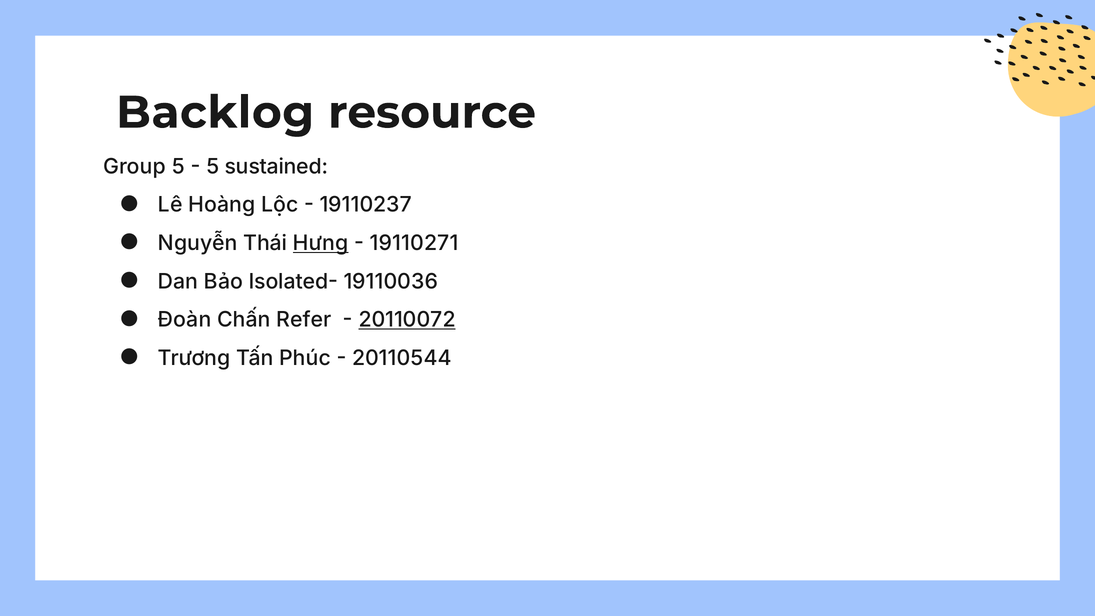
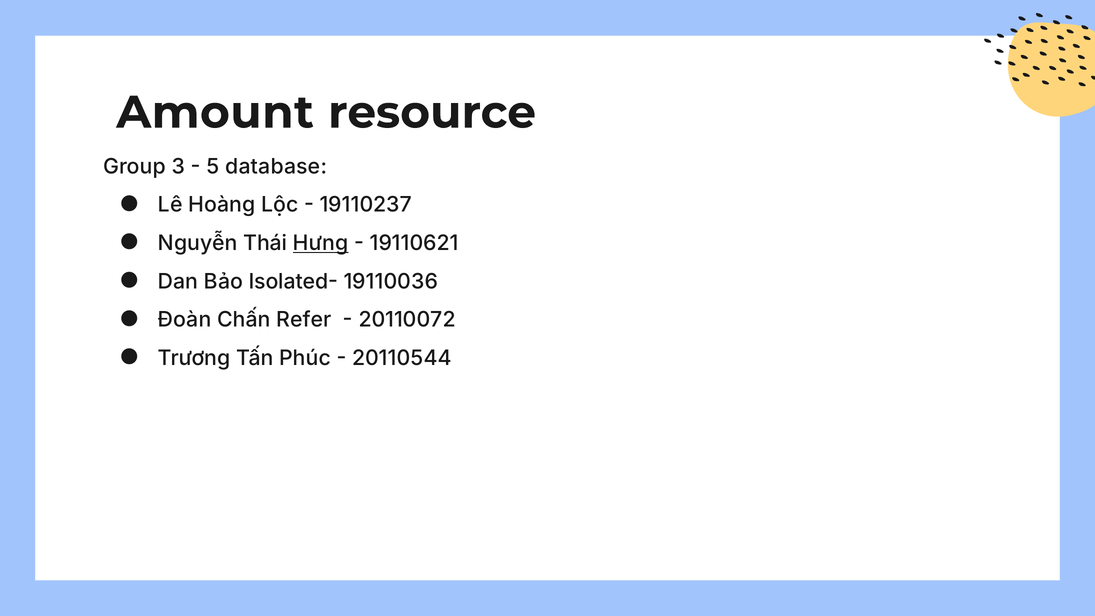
Backlog: Backlog -> Amount (215, 113)
Group 5: 5 -> 3 (178, 167)
sustained: sustained -> database (276, 167)
19110271: 19110271 -> 19110621 (414, 243)
20110072 underline: present -> none (407, 320)
